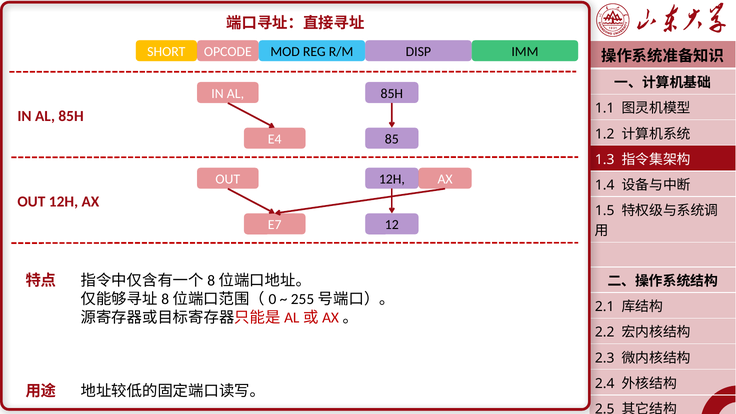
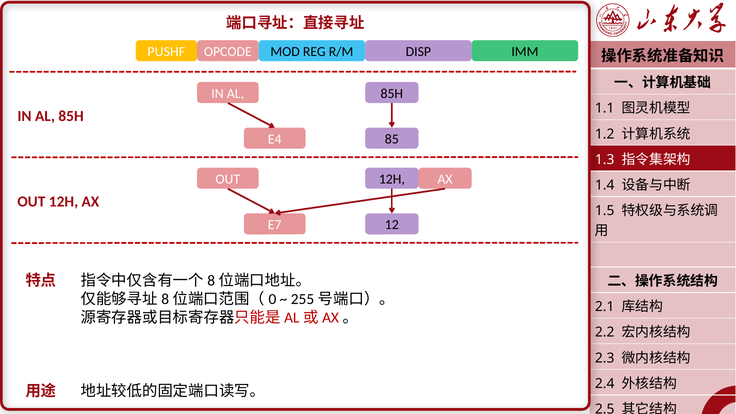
SHORT: SHORT -> PUSHF (166, 52)
